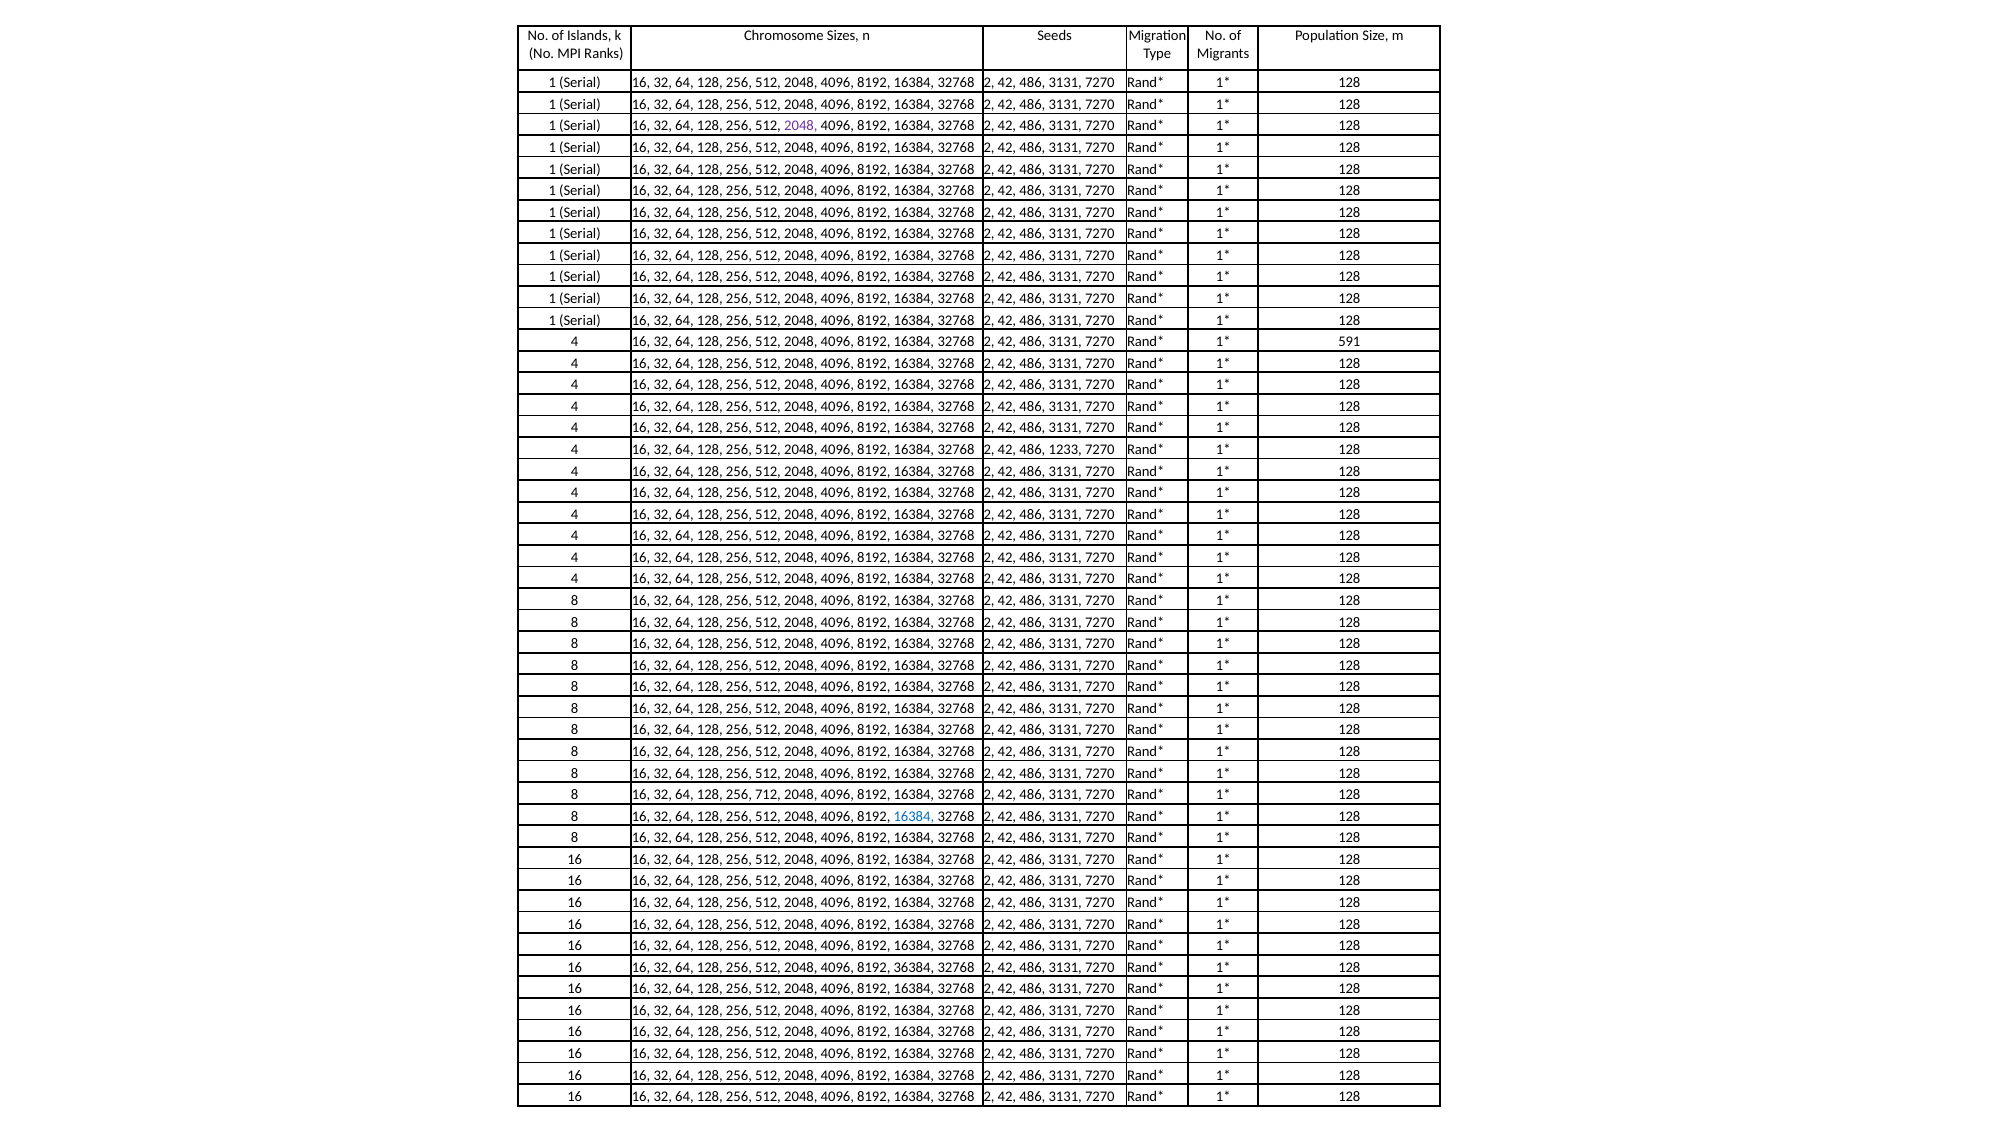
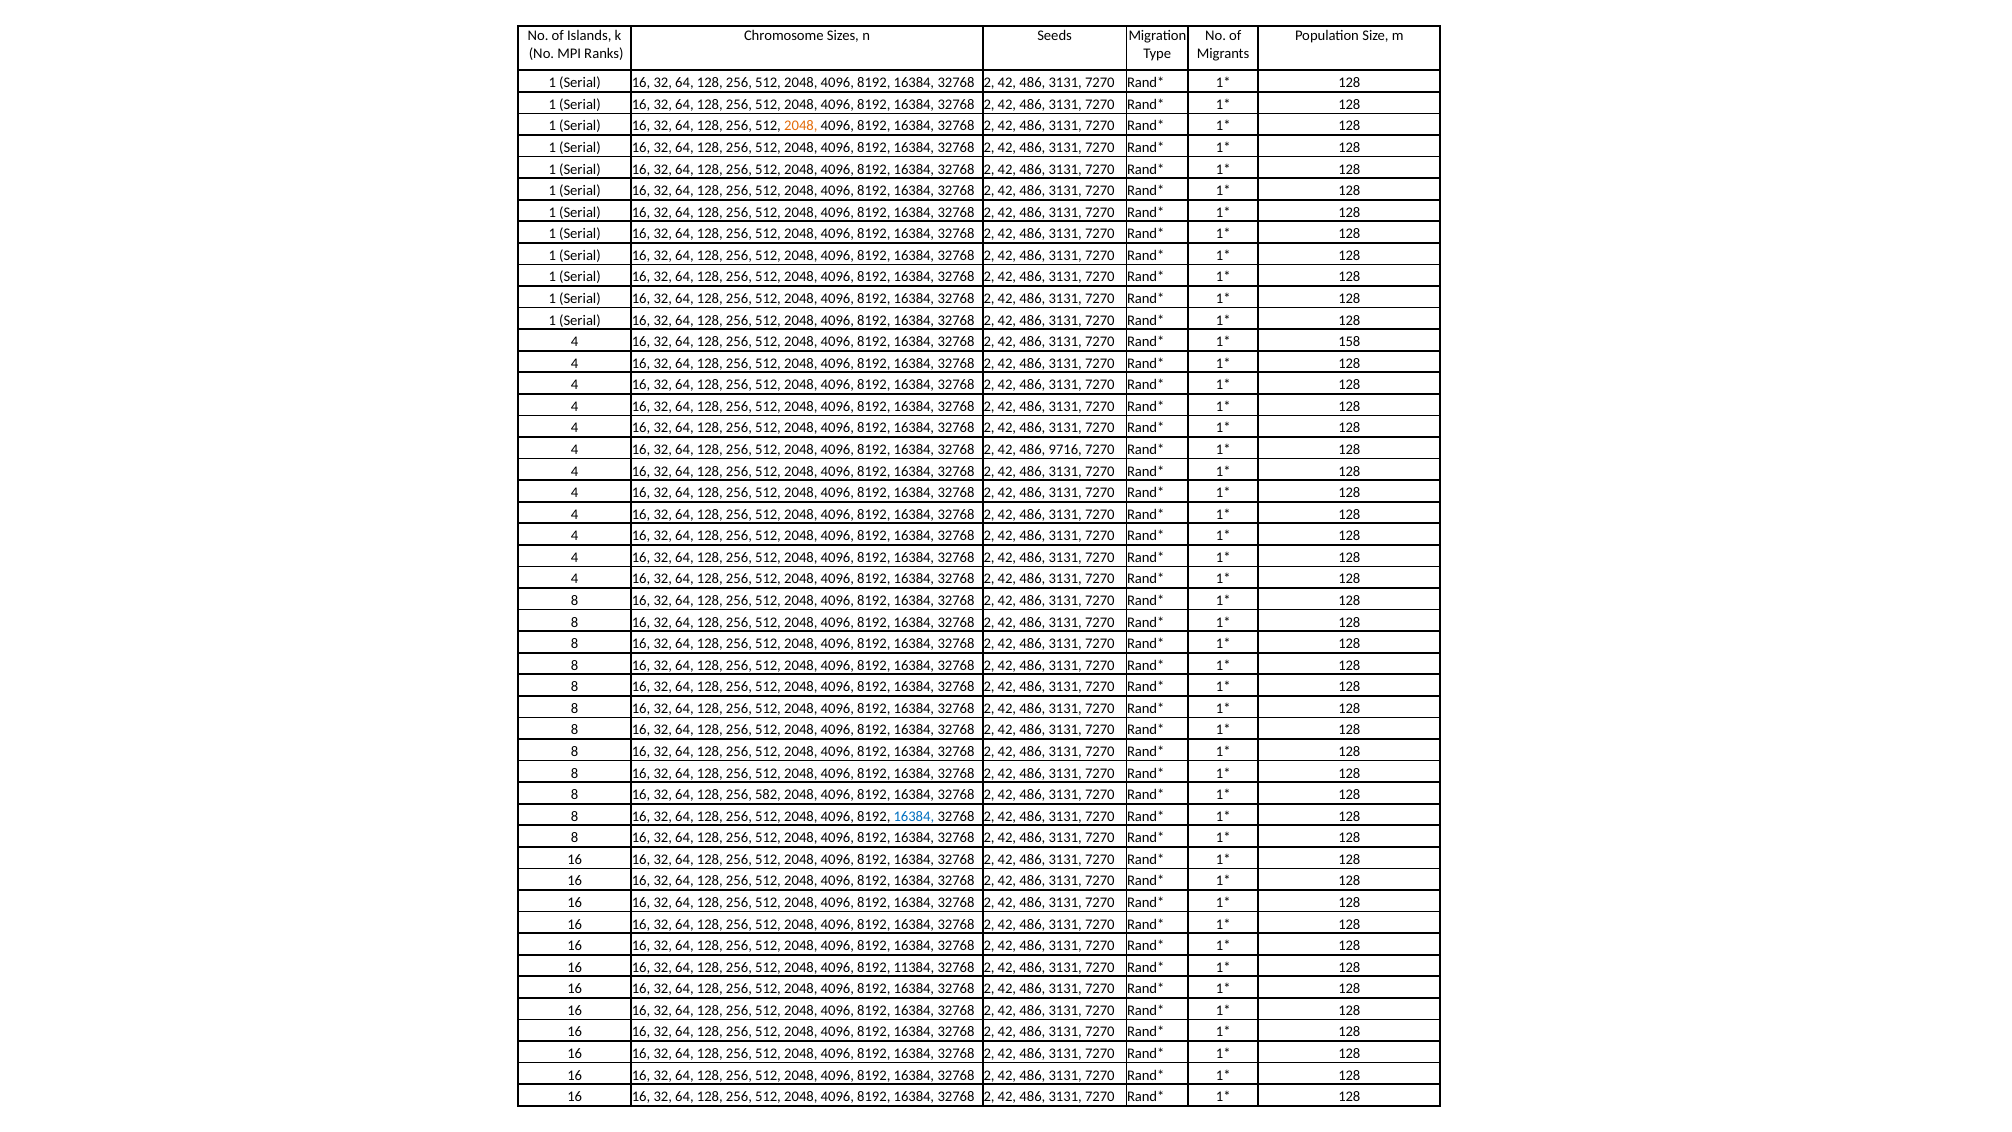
2048 colour: purple -> orange (801, 126)
591: 591 -> 158 (1349, 342)
1233: 1233 -> 9716 (1065, 450)
712: 712 -> 582 (768, 795)
36384: 36384 -> 11384 (914, 967)
